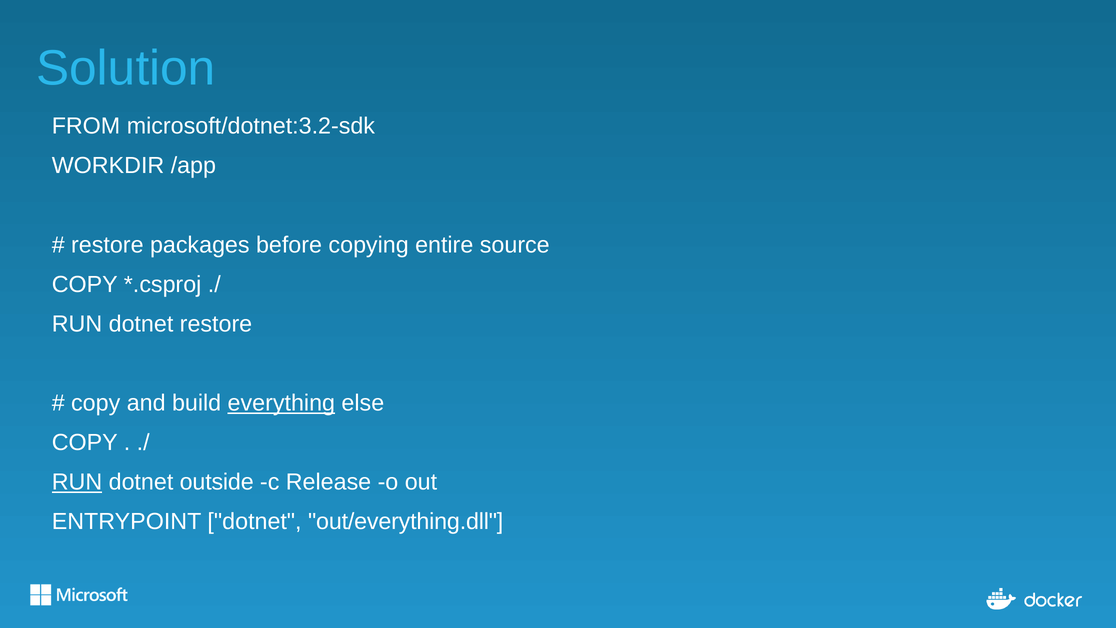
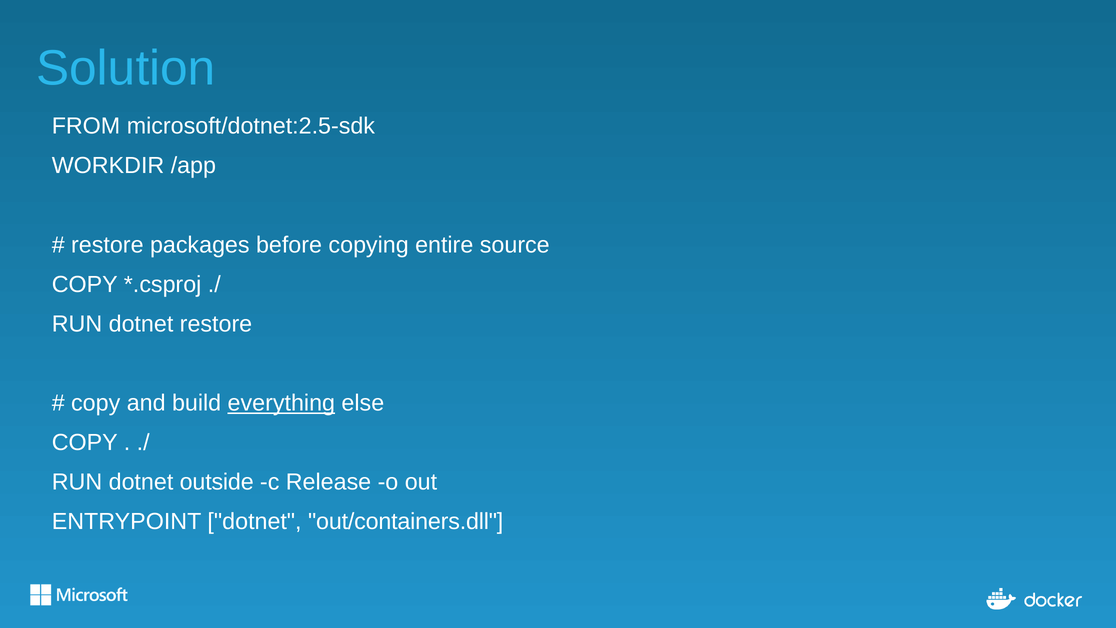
microsoft/dotnet:3.2-sdk: microsoft/dotnet:3.2-sdk -> microsoft/dotnet:2.5-sdk (251, 126)
RUN underline: present -> none (77, 482)
out/everything.dll: out/everything.dll -> out/containers.dll (406, 522)
